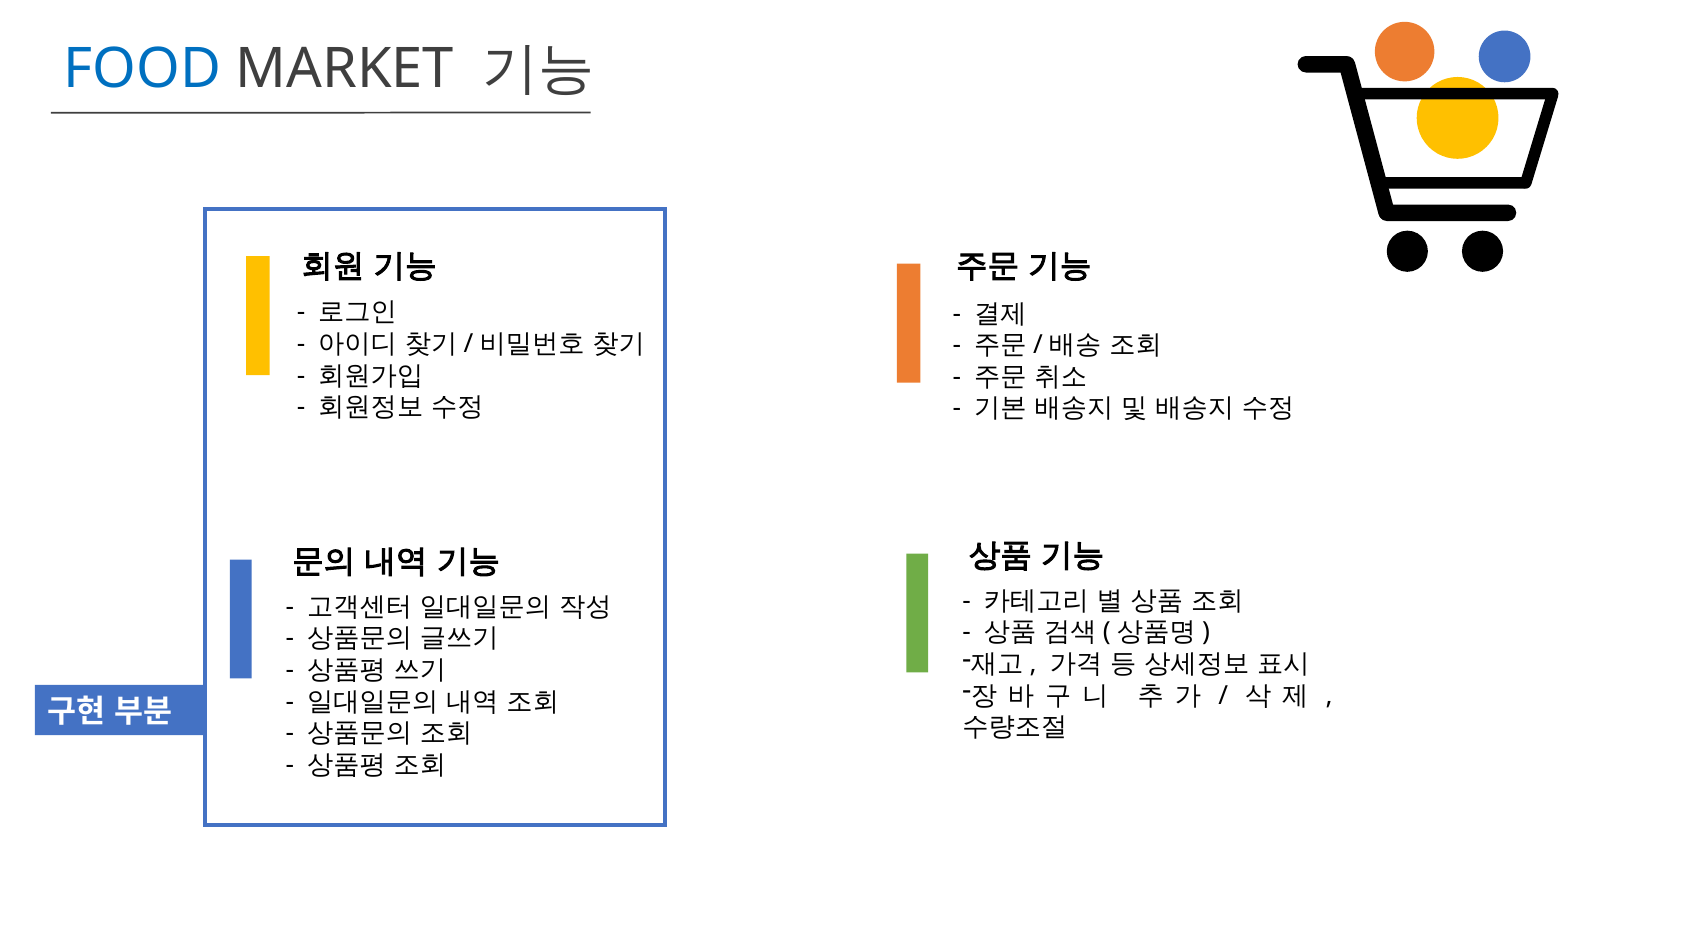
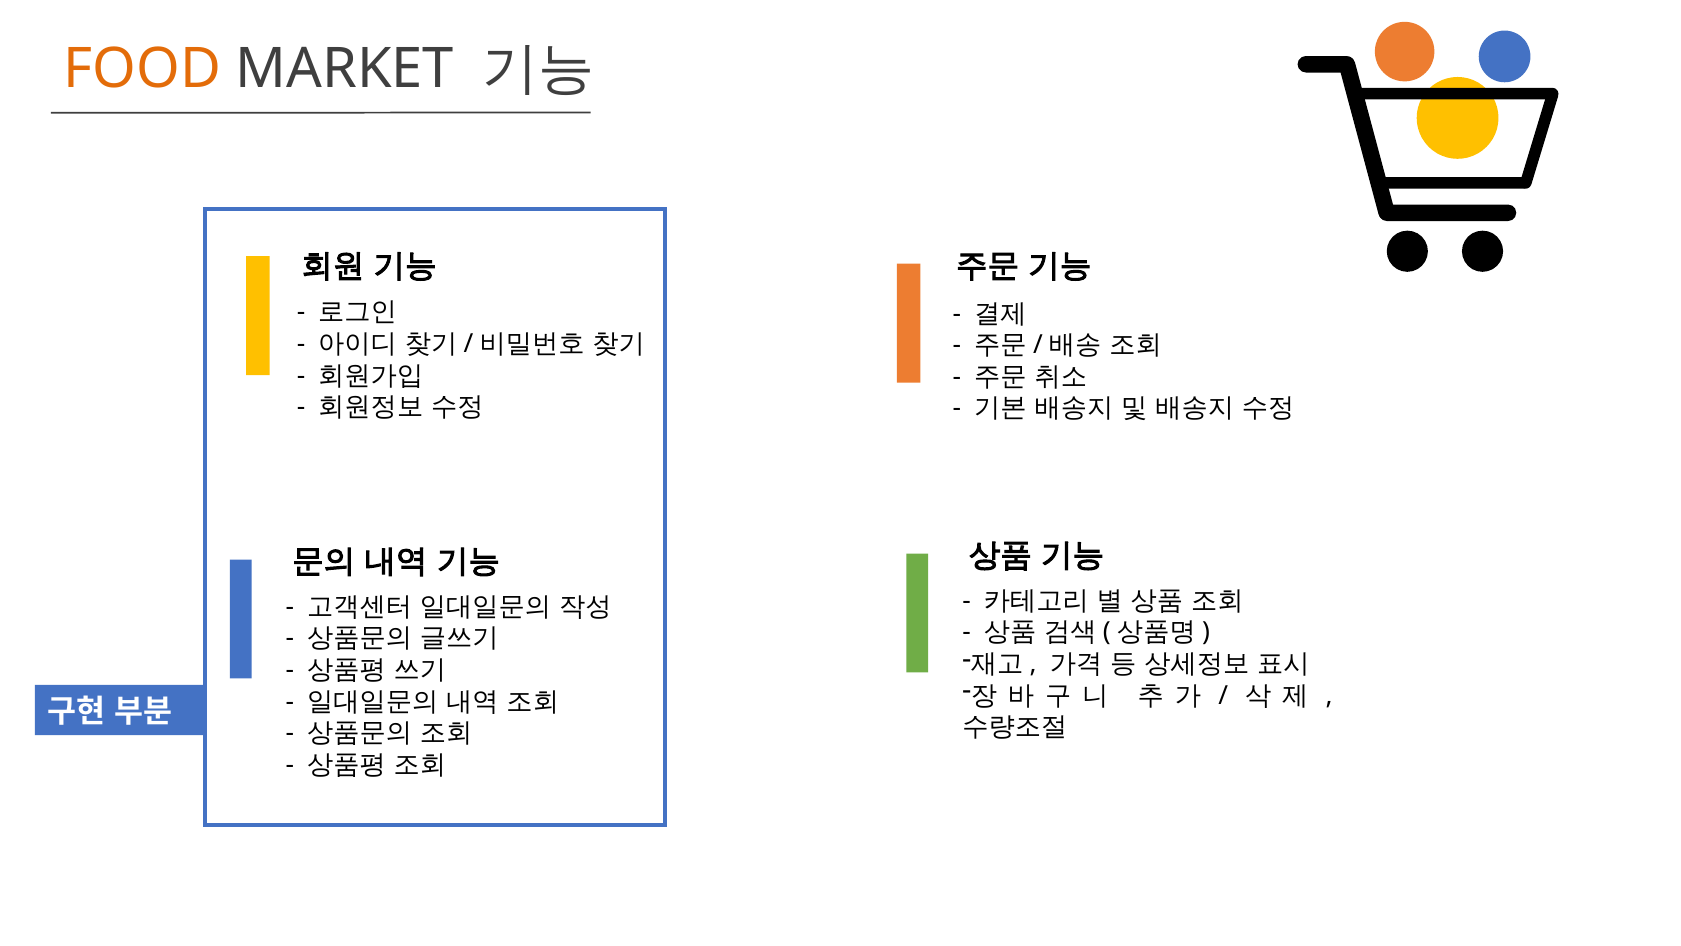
FOOD colour: blue -> orange (142, 69)
